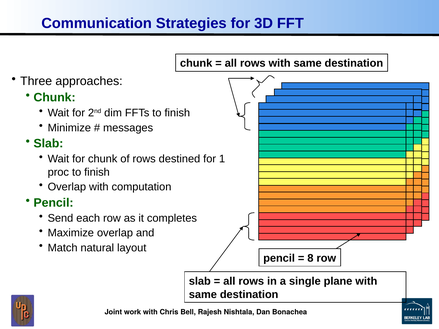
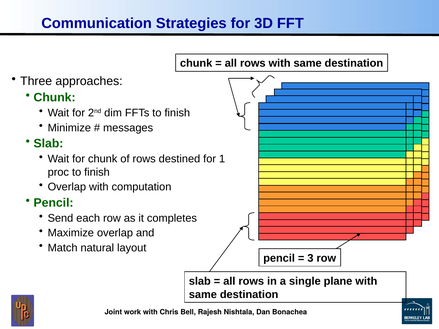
8: 8 -> 3 (310, 258)
